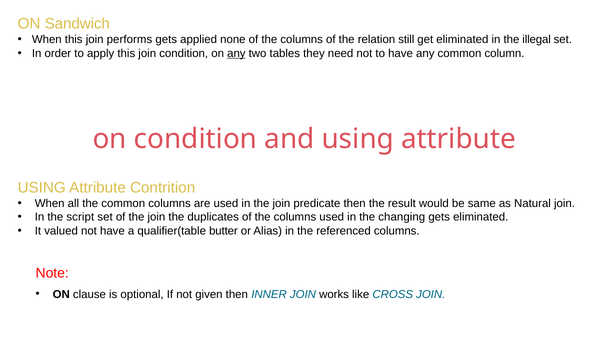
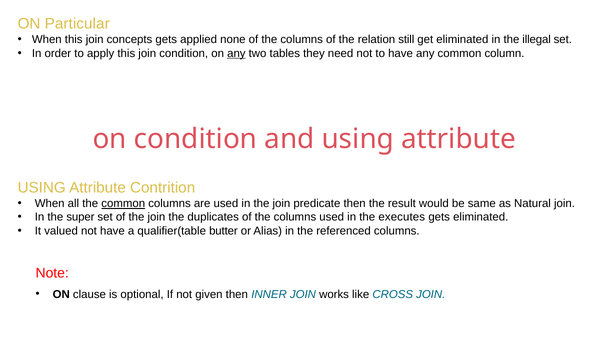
Sandwich: Sandwich -> Particular (77, 24)
performs: performs -> concepts (129, 40)
common underline: none -> present (123, 203)
script: script -> super (80, 217)
changing: changing -> executes (402, 217)
